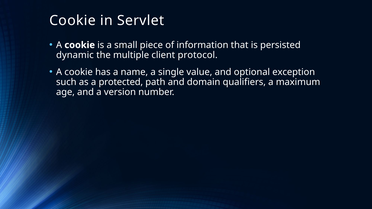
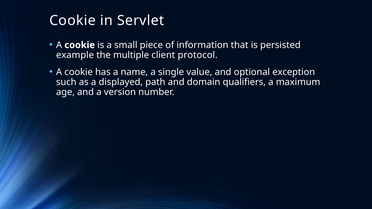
dynamic: dynamic -> example (75, 55)
protected: protected -> displayed (121, 82)
